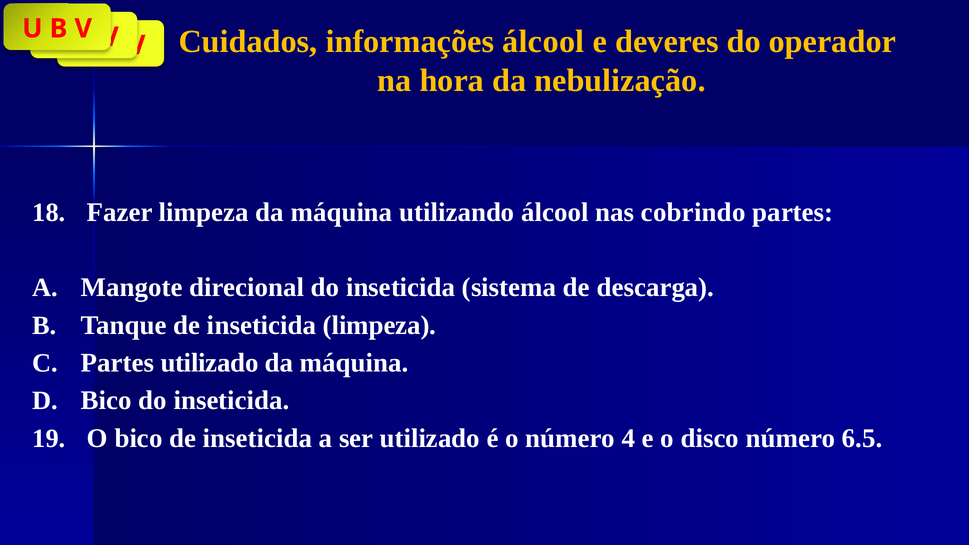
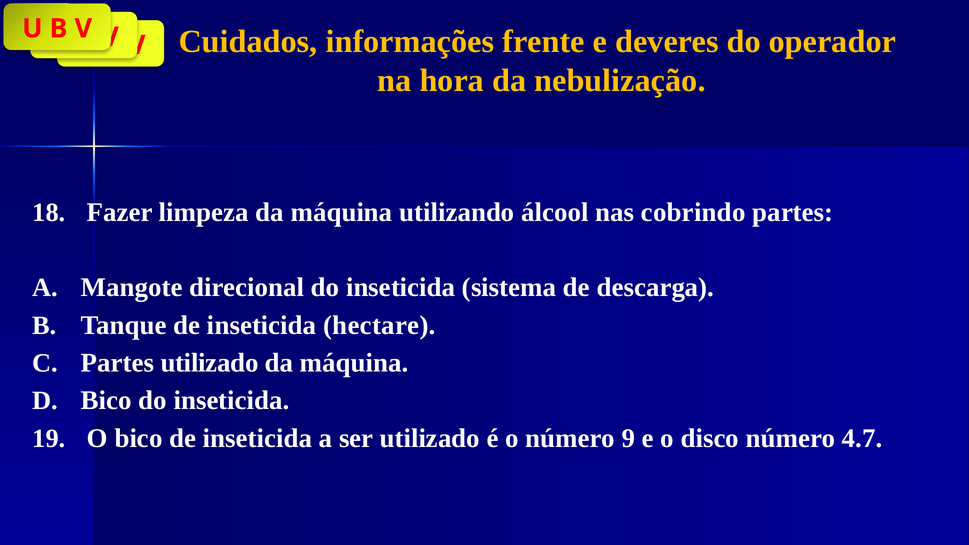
informações álcool: álcool -> frente (543, 42)
inseticida limpeza: limpeza -> hectare (379, 325)
4: 4 -> 9 (628, 438)
6.5: 6.5 -> 4.7 (862, 438)
